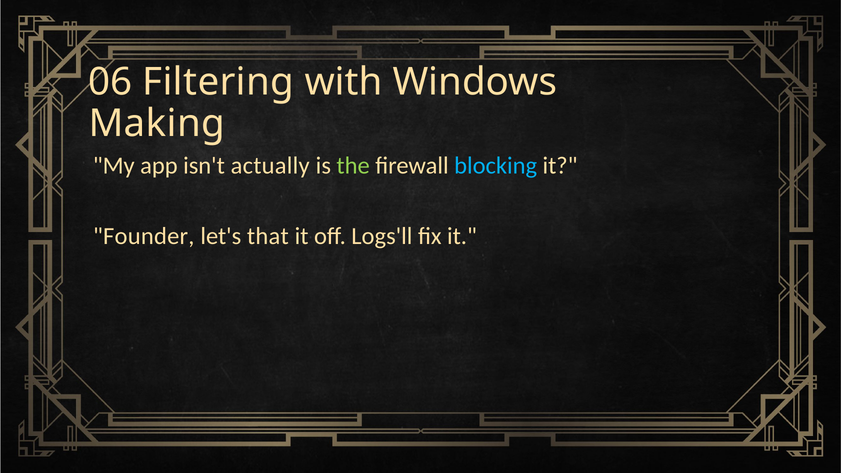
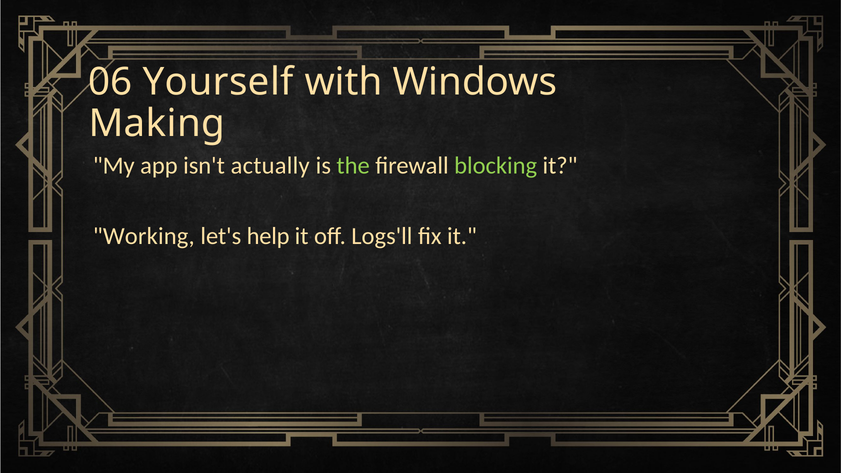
Filtering: Filtering -> Yourself (218, 82)
blocking colour: light blue -> light green (496, 166)
Founder: Founder -> Working (144, 236)
that: that -> help (268, 236)
